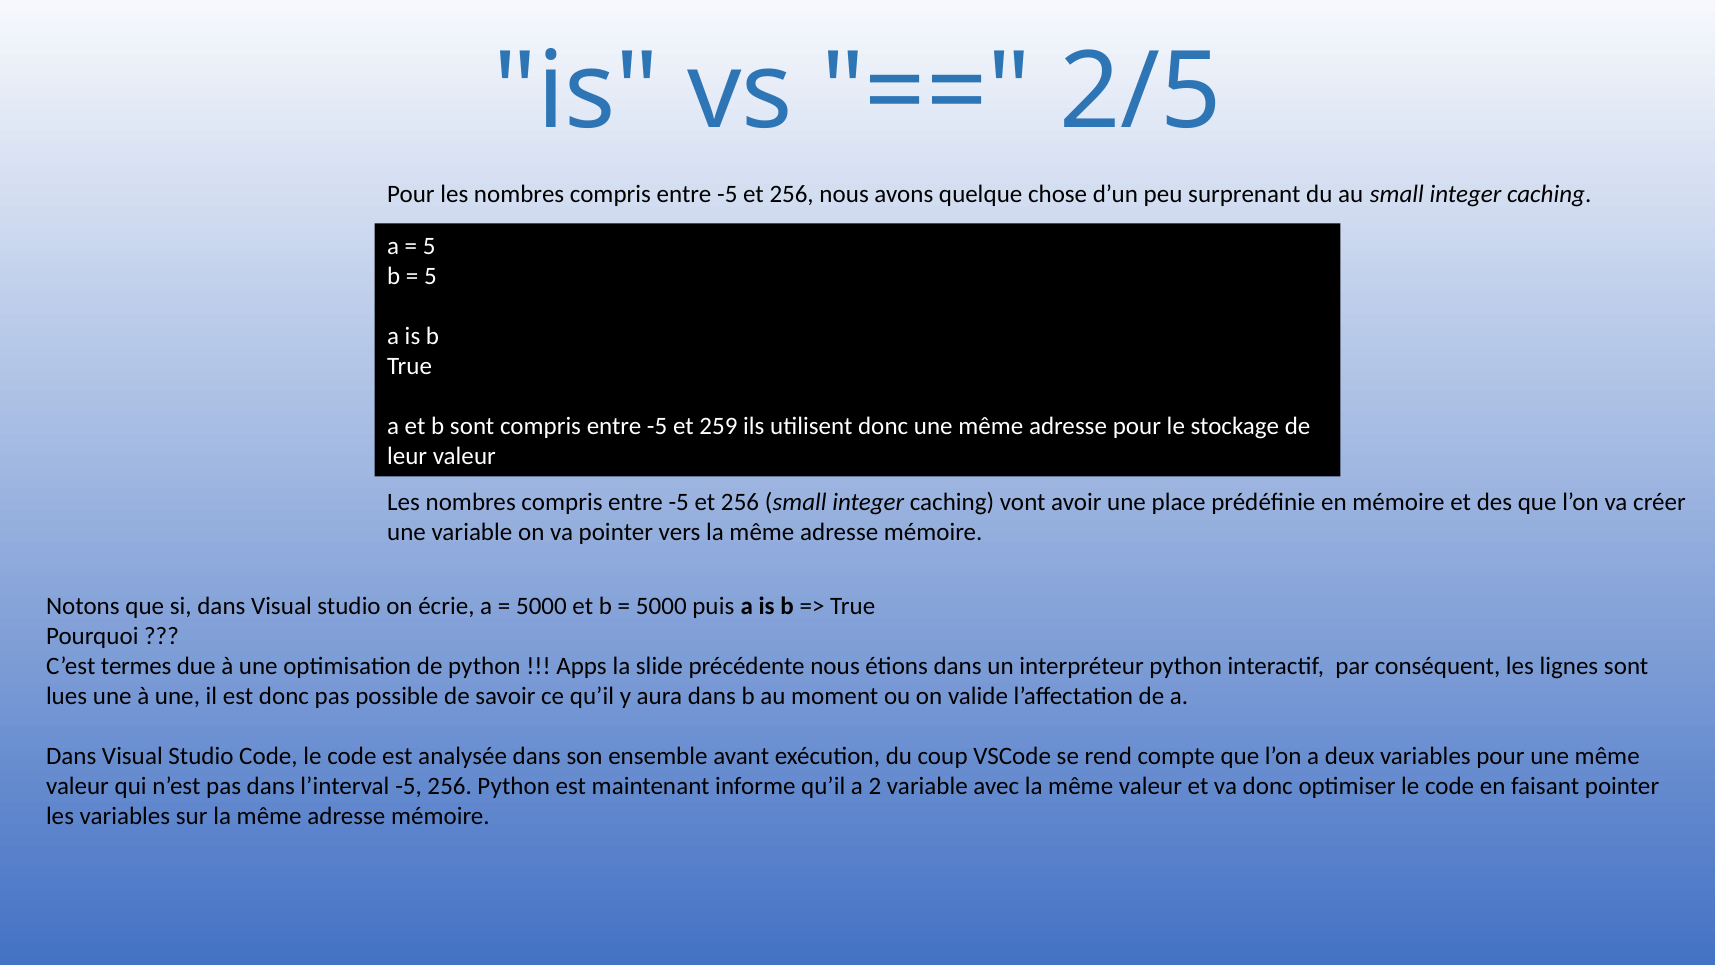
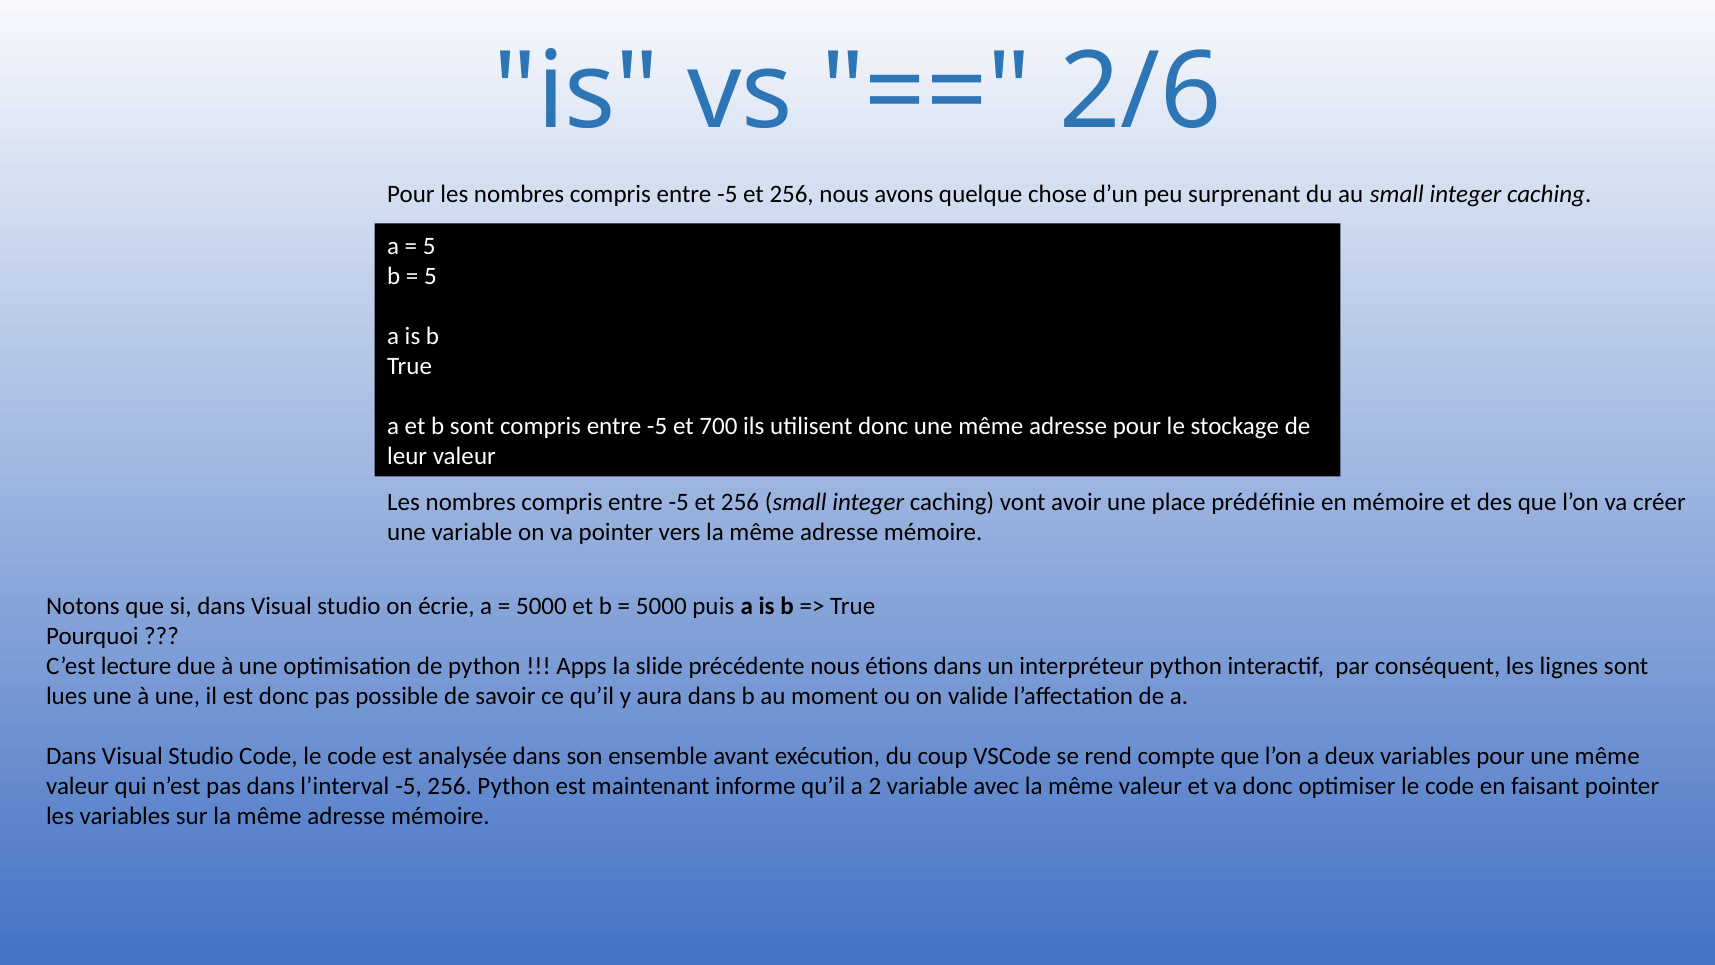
2/5: 2/5 -> 2/6 (1140, 93)
259: 259 -> 700 (719, 427)
termes: termes -> lecture (136, 666)
